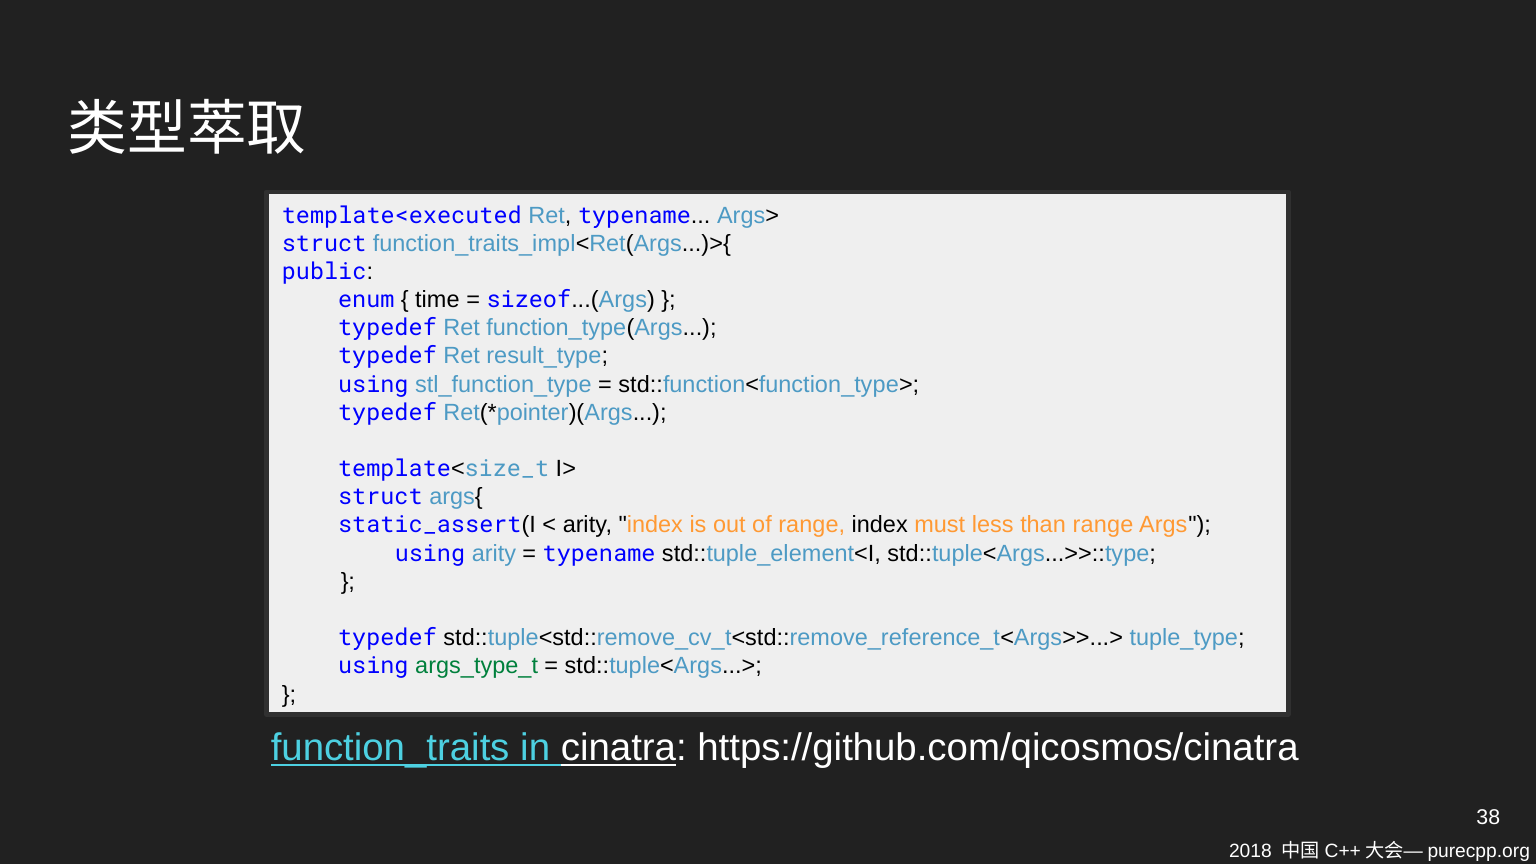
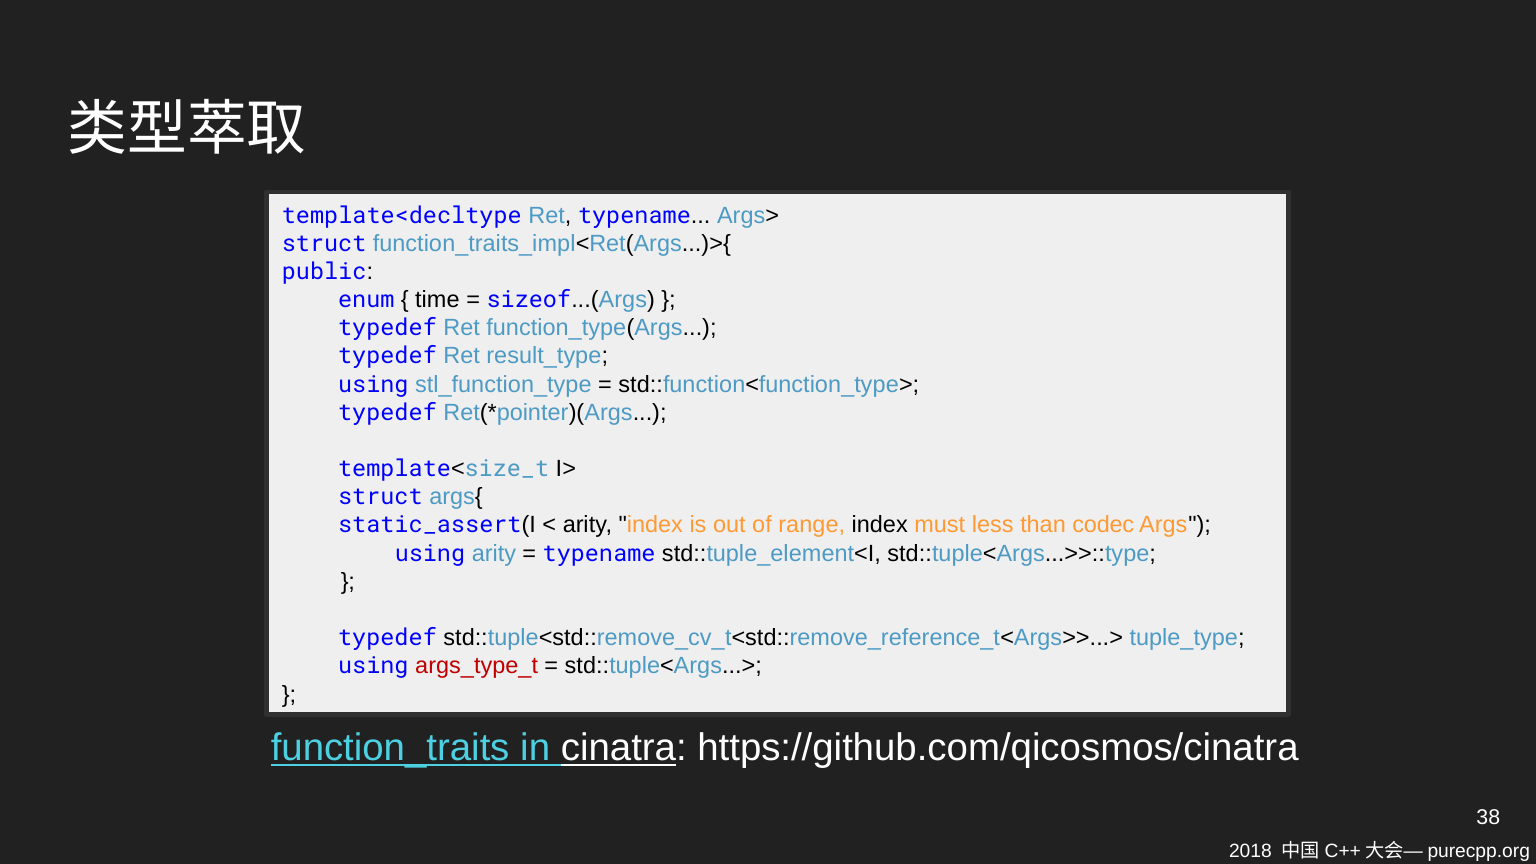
template<executed: template<executed -> template<decltype (402, 215)
than range: range -> codec (1103, 525)
args_type_t colour: green -> red (477, 666)
